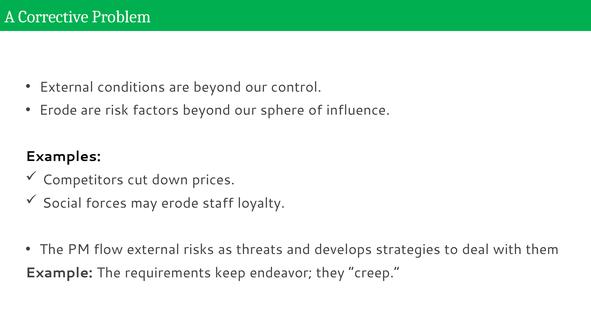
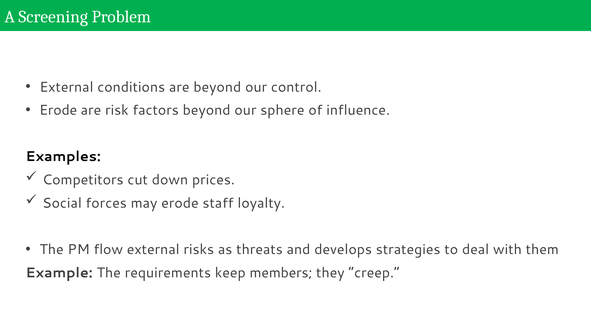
Corrective: Corrective -> Screening (53, 17)
endeavor: endeavor -> members (281, 273)
